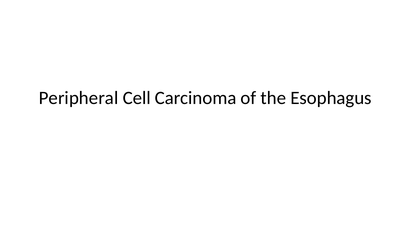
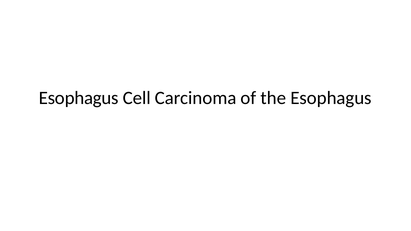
Peripheral: Peripheral -> Esophagus (79, 98)
